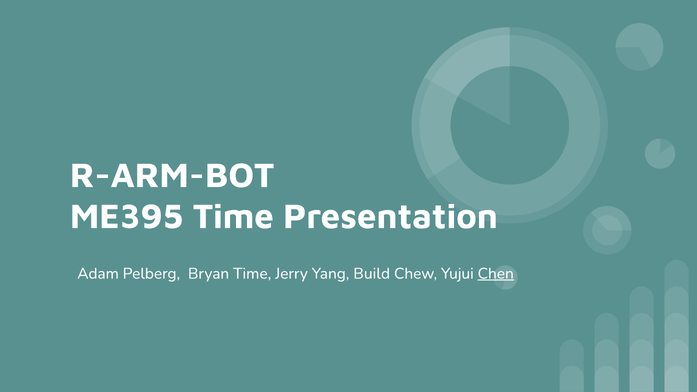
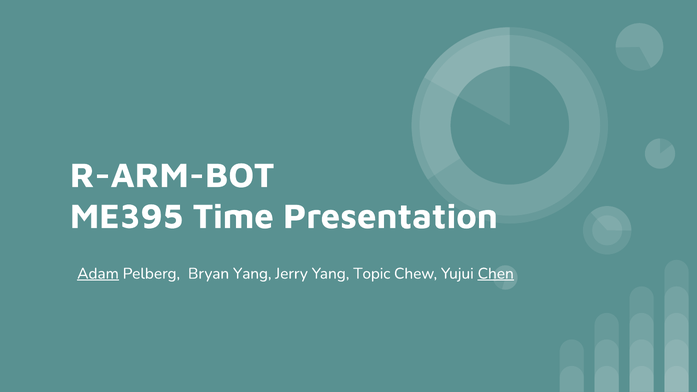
Adam underline: none -> present (98, 274)
Bryan Time: Time -> Yang (252, 274)
Build: Build -> Topic (372, 274)
